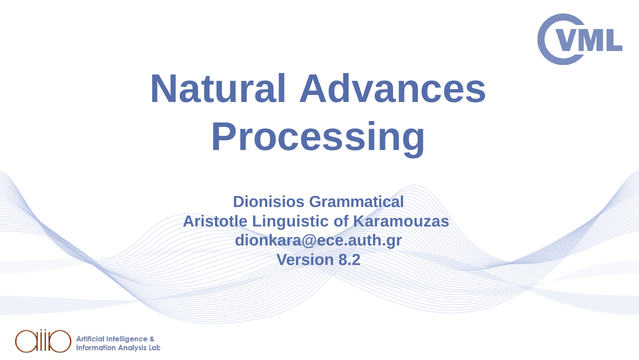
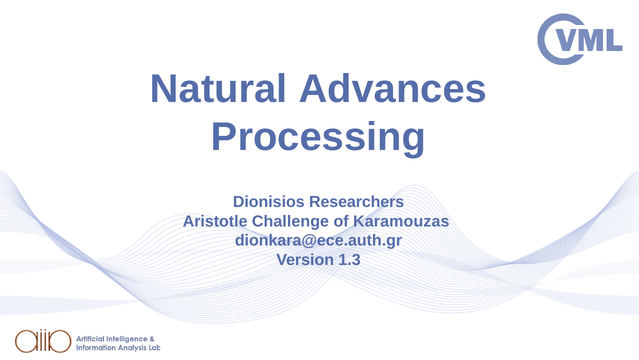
Grammatical: Grammatical -> Researchers (357, 202)
Linguistic: Linguistic -> Challenge (290, 221)
8.2: 8.2 -> 1.3 (350, 259)
